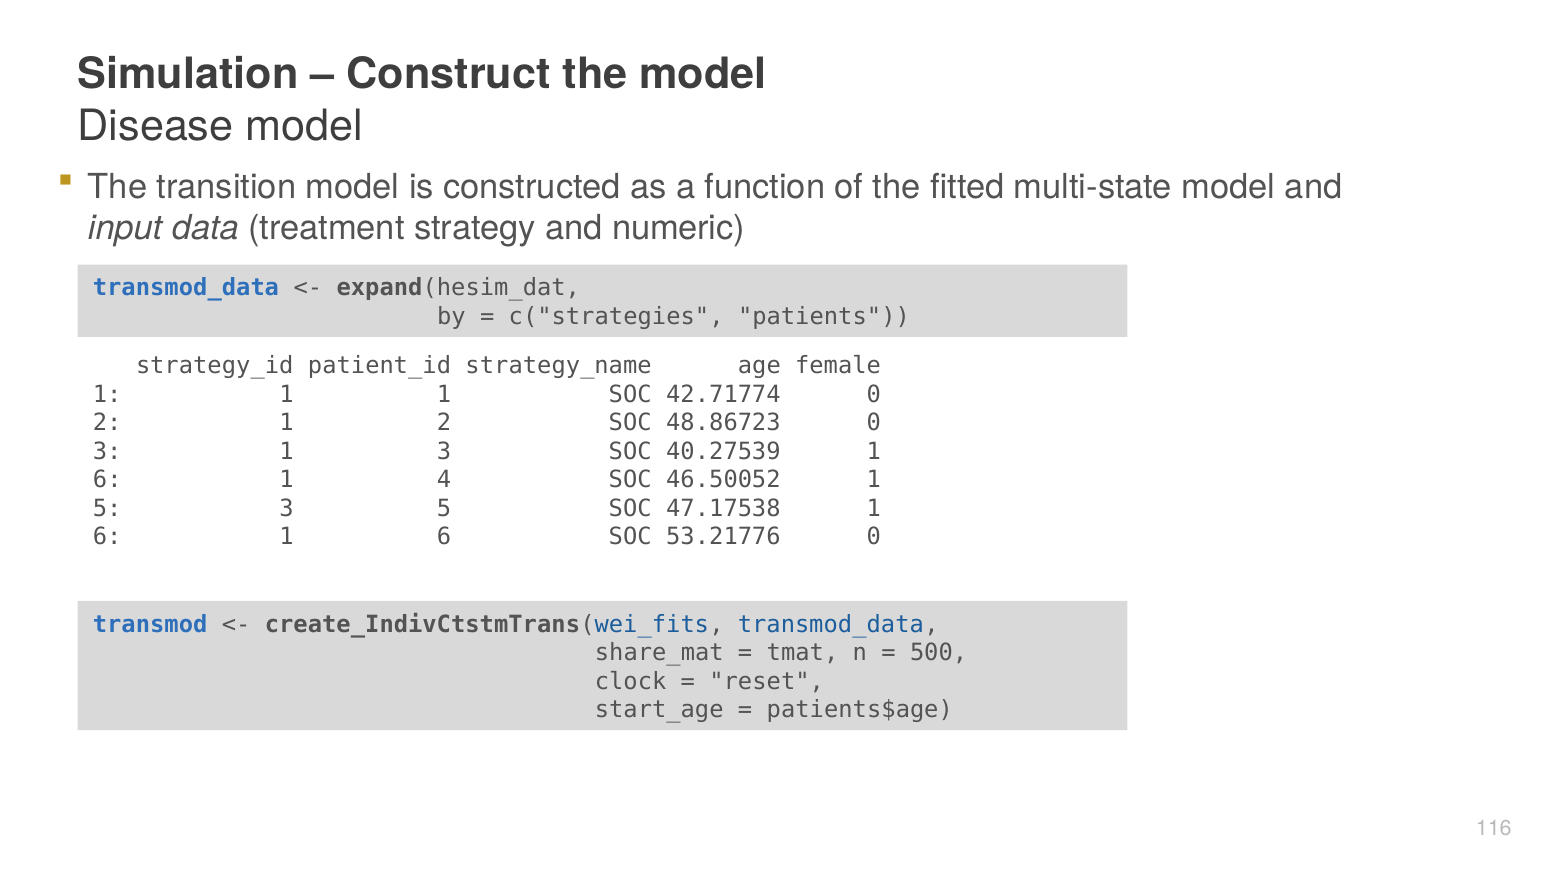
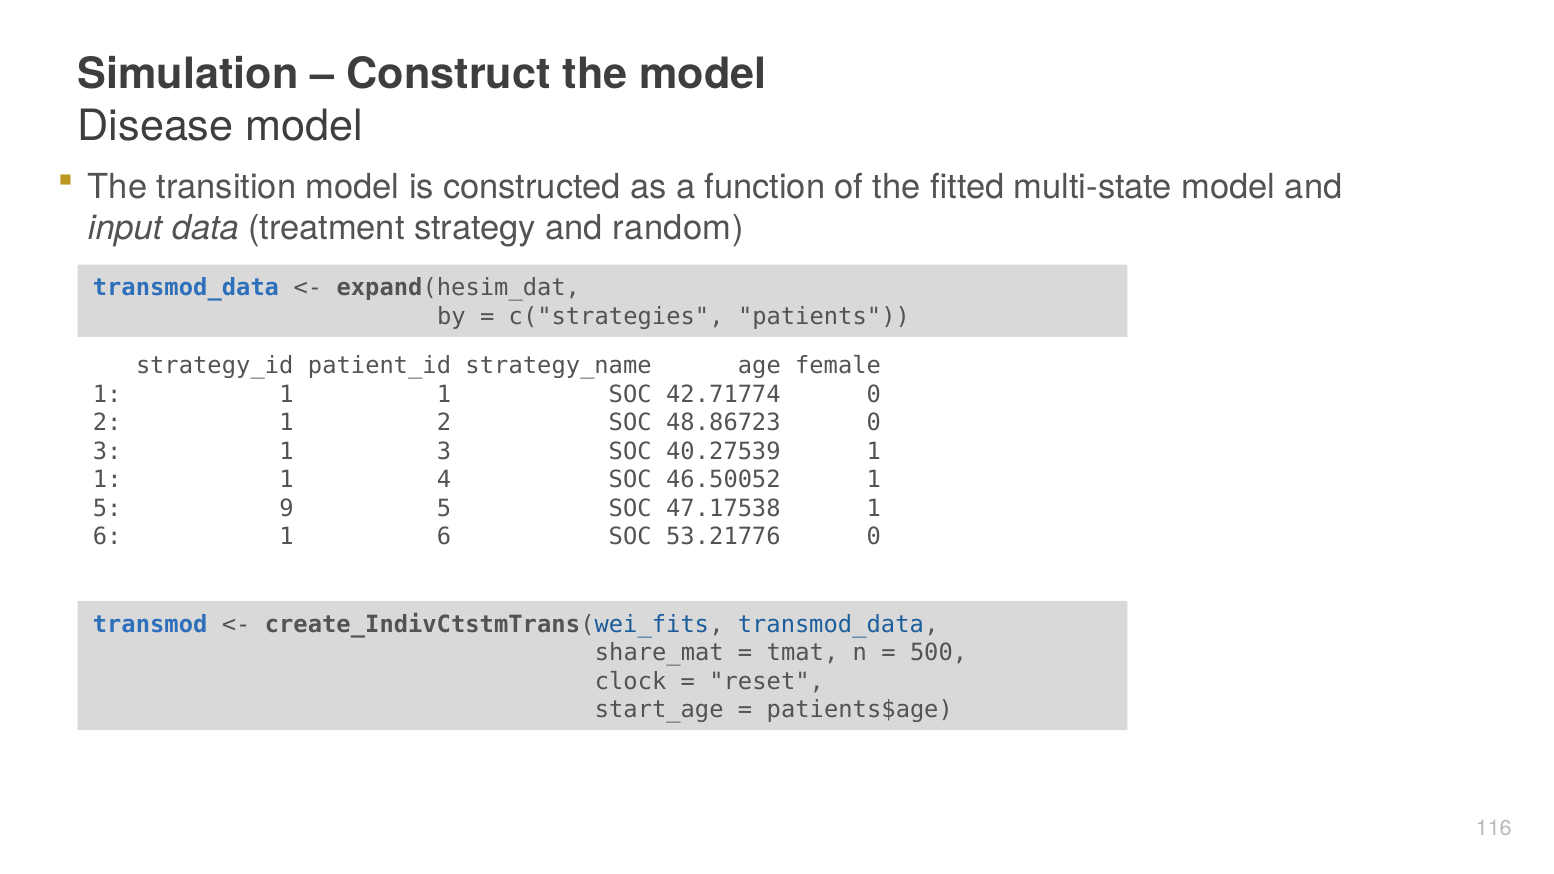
numeric: numeric -> random (678, 228)
6: 6 -> 1 (107, 480)
5 3: 3 -> 9 (286, 509)
